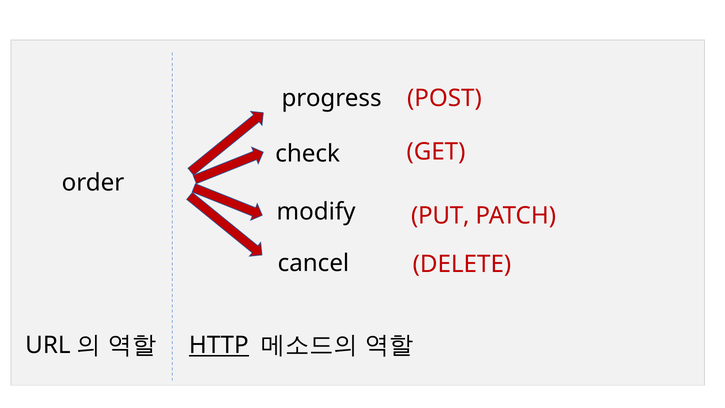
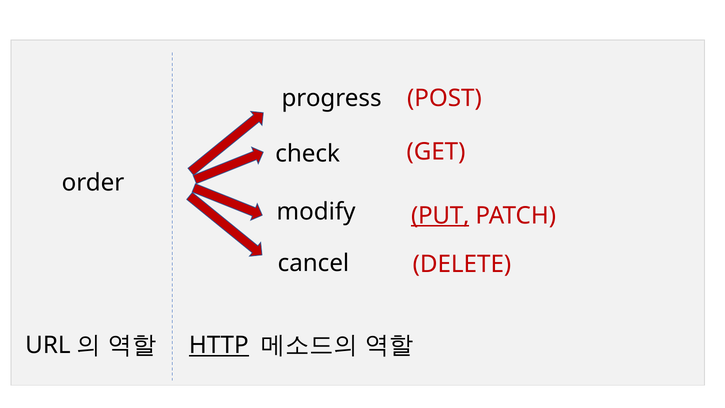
PUT underline: none -> present (440, 215)
